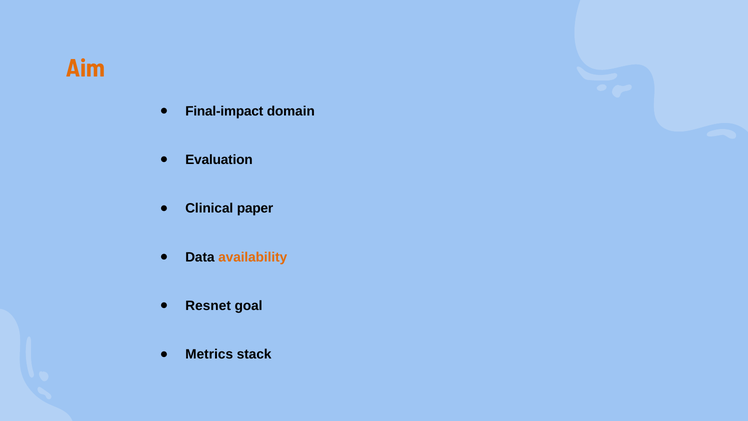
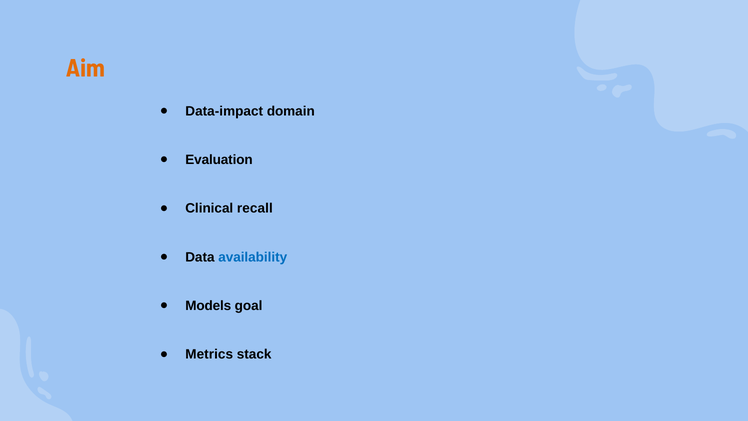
Final‑impact: Final‑impact -> Data‑impact (224, 111)
paper: paper -> recall (255, 208)
availability colour: orange -> blue (253, 257)
Resnet: Resnet -> Models (208, 306)
